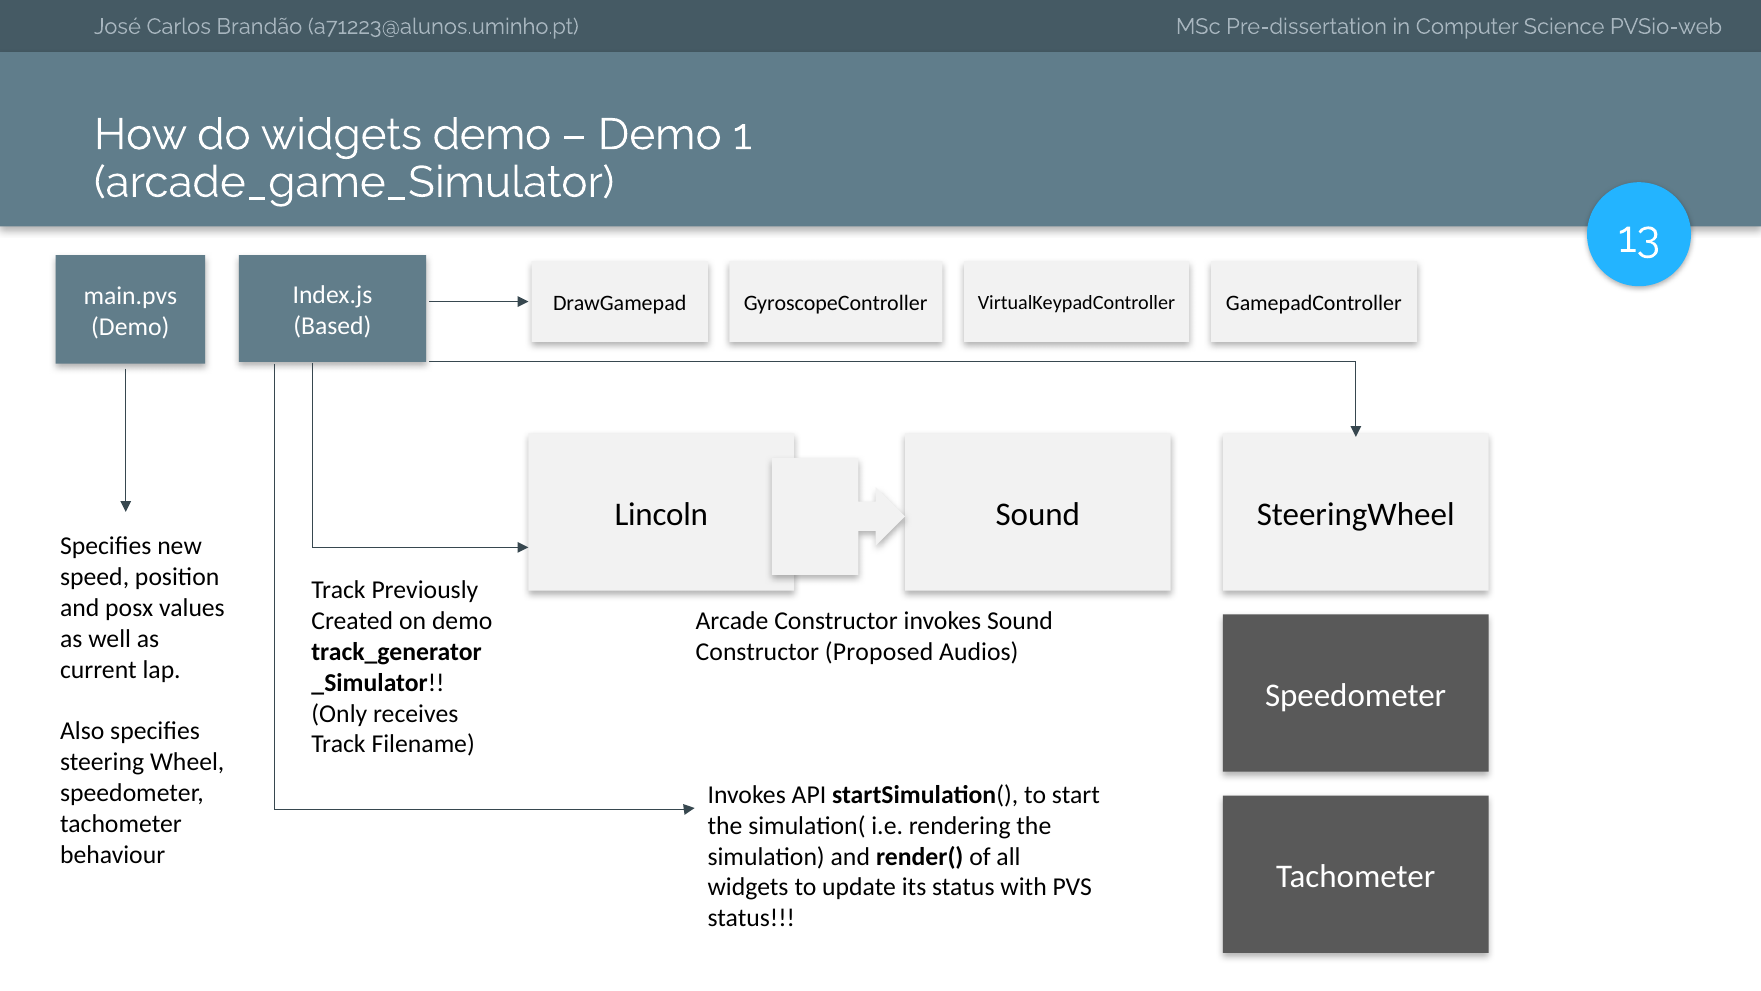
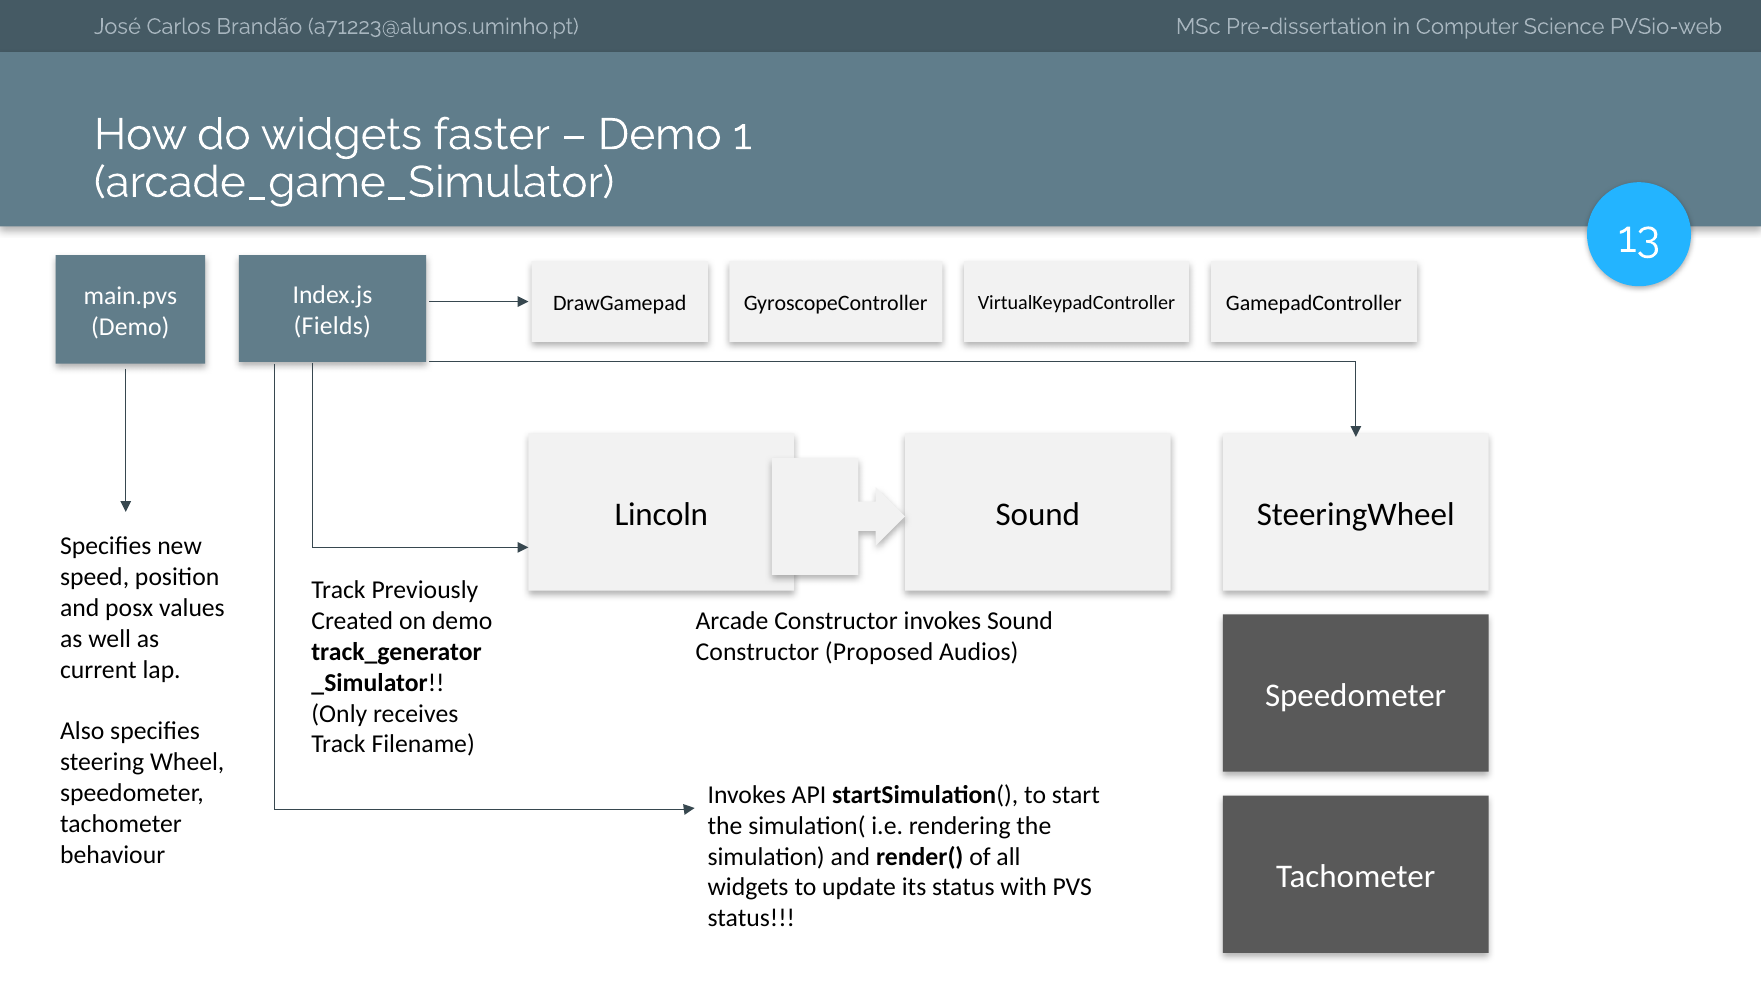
widgets demo: demo -> faster (492, 135)
Based: Based -> Fields (332, 326)
